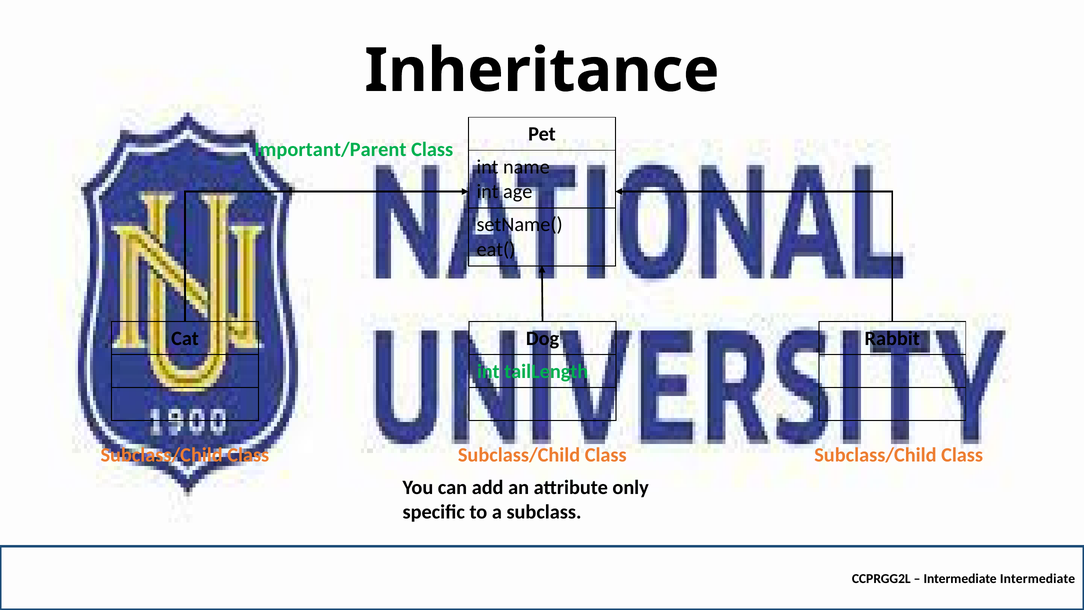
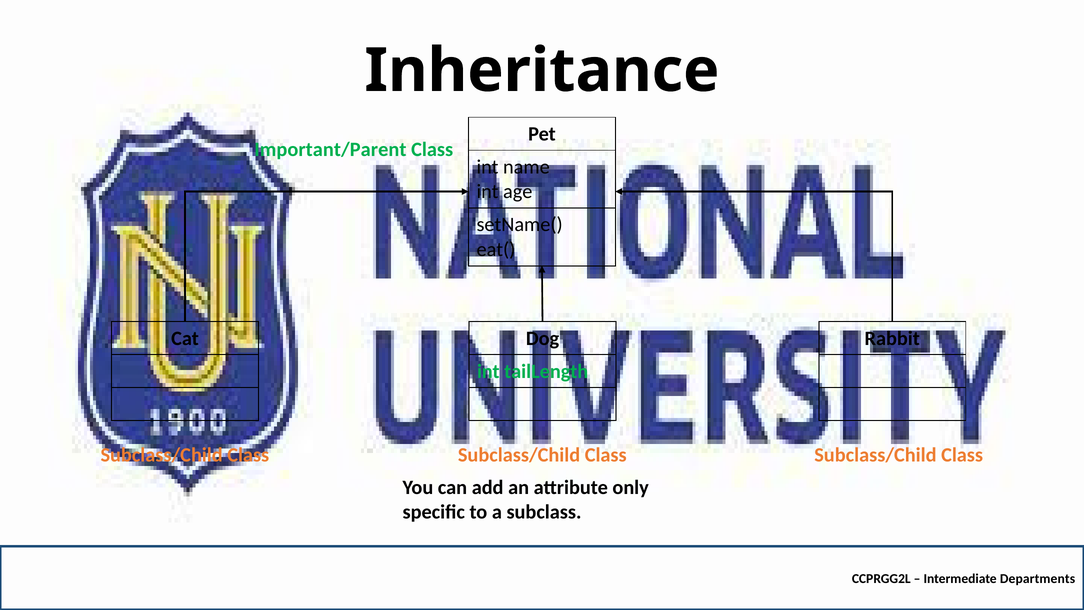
Intermediate Intermediate: Intermediate -> Departments (1038, 579)
